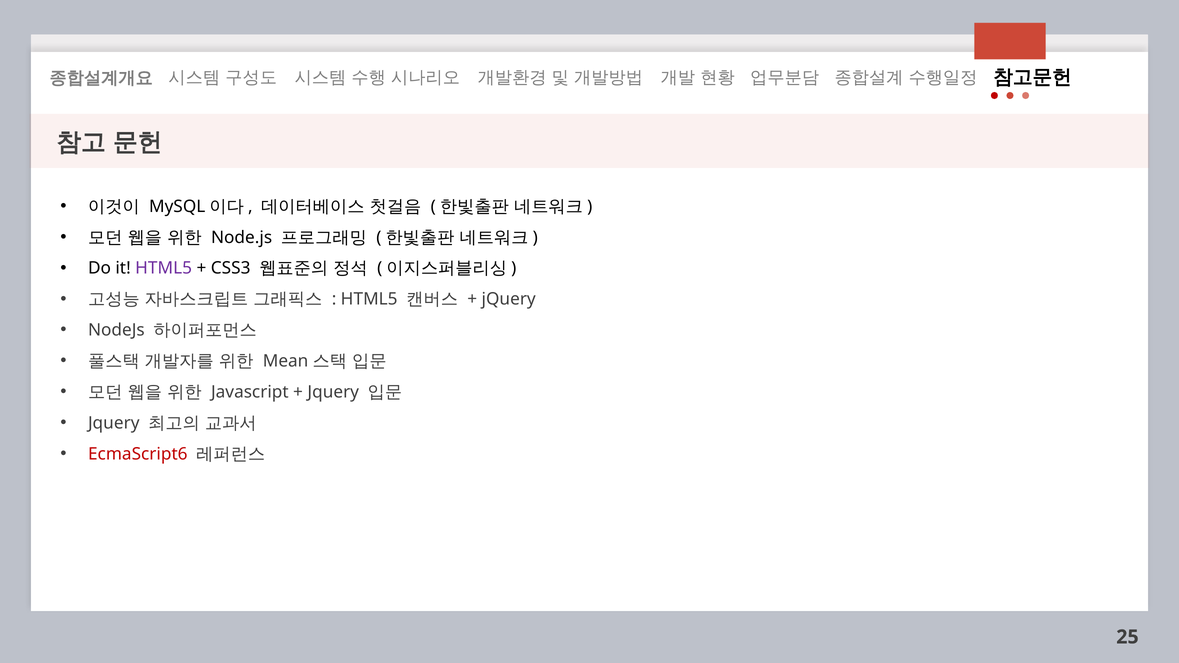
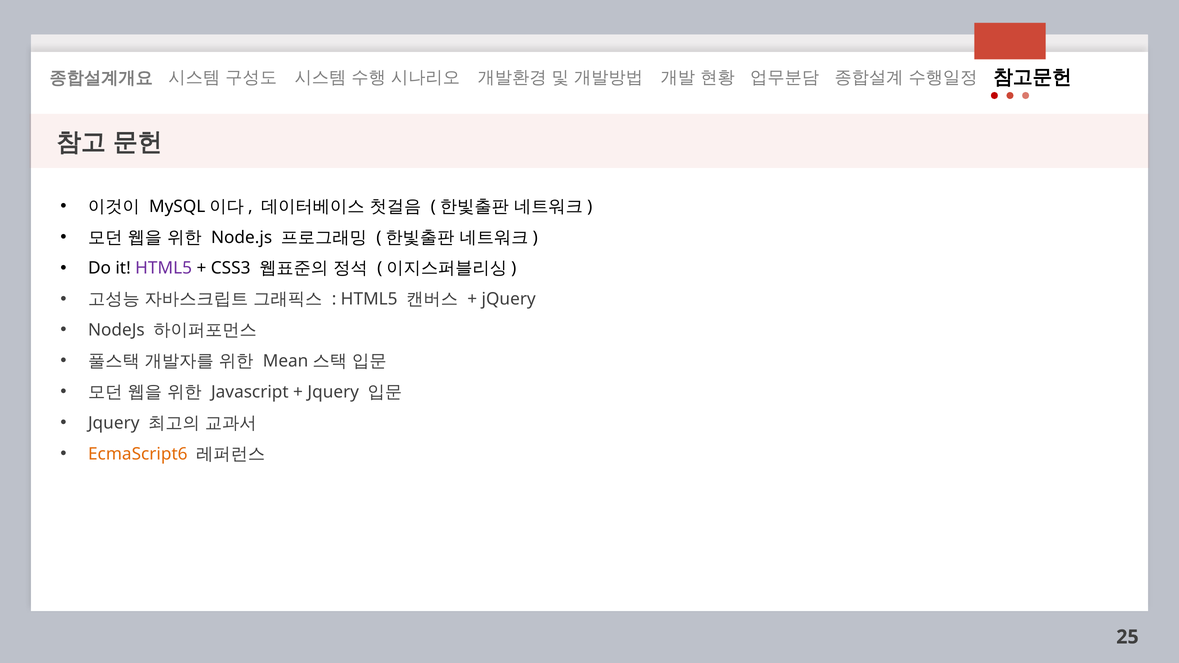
EcmaScript6 colour: red -> orange (138, 454)
